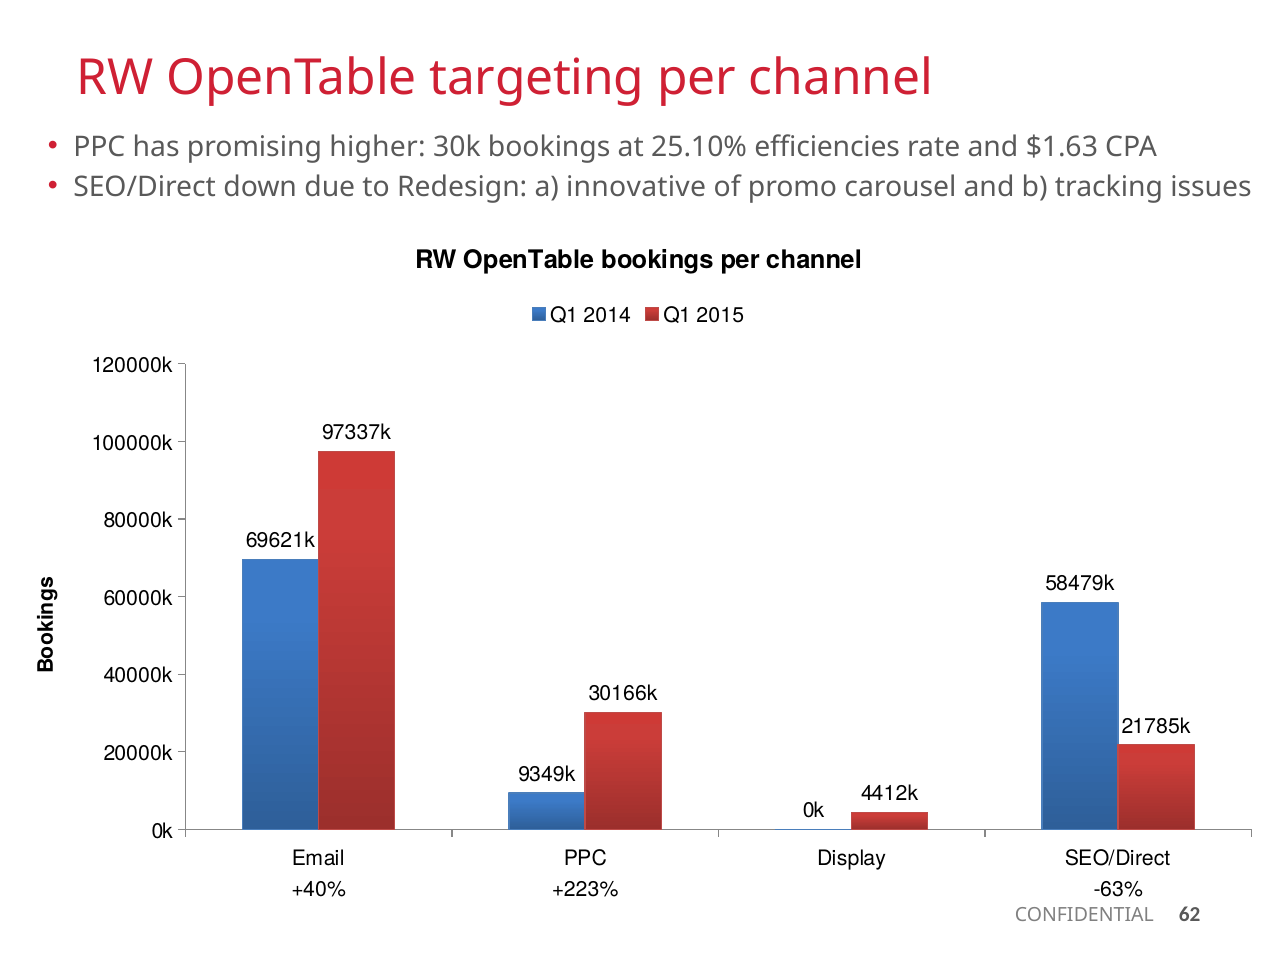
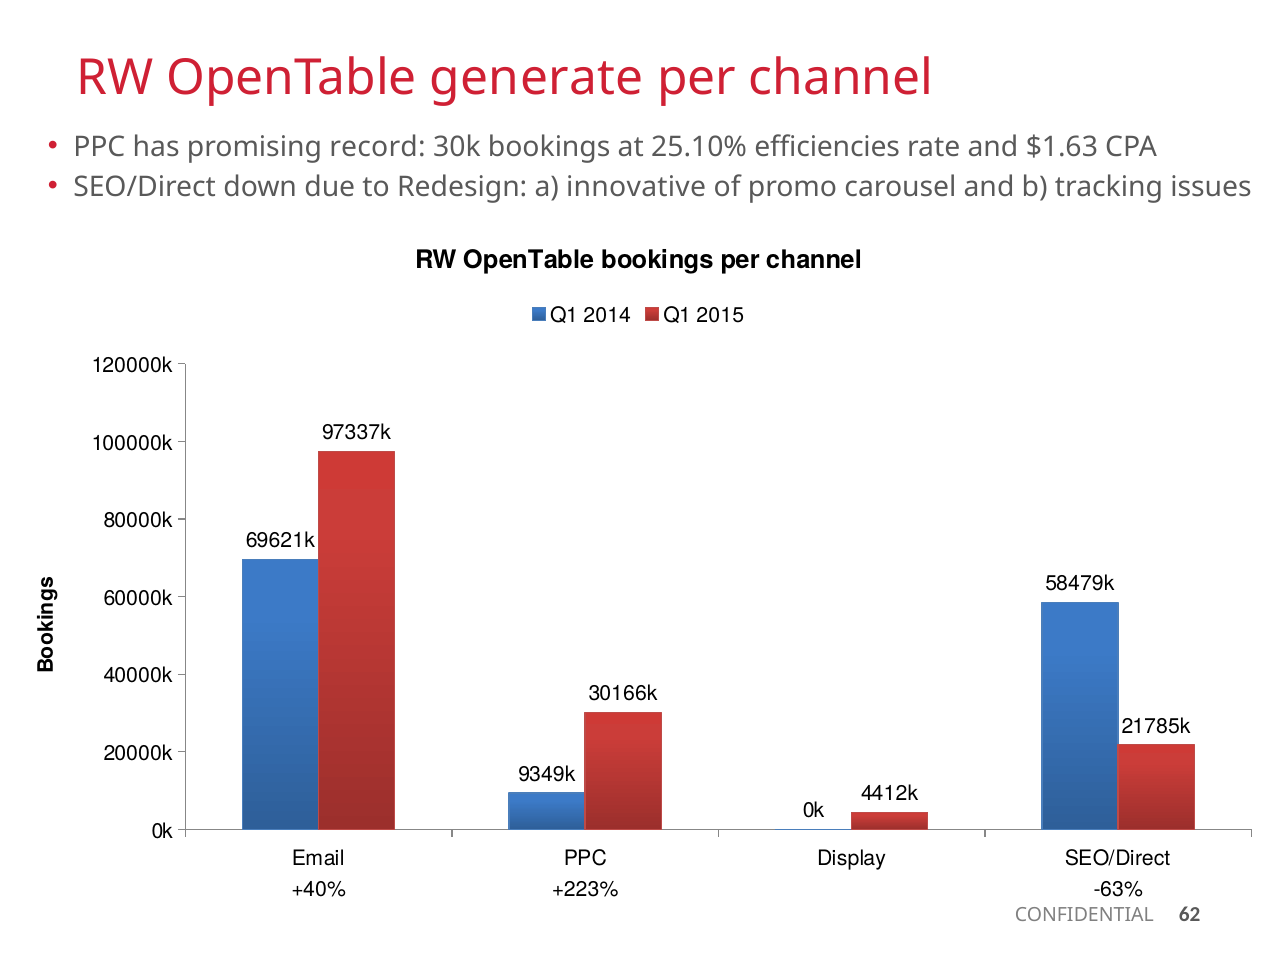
targeting: targeting -> generate (537, 78)
higher: higher -> record (378, 147)
